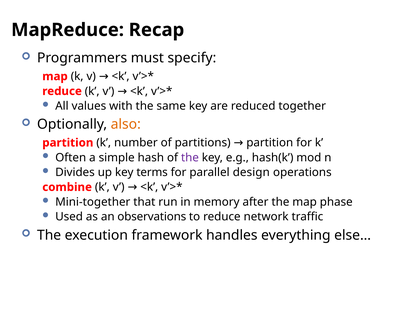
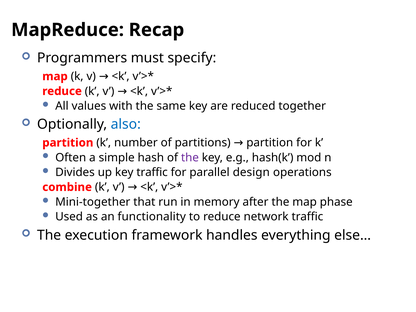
also colour: orange -> blue (126, 124)
key terms: terms -> traffic (152, 172)
observations: observations -> functionality (152, 217)
